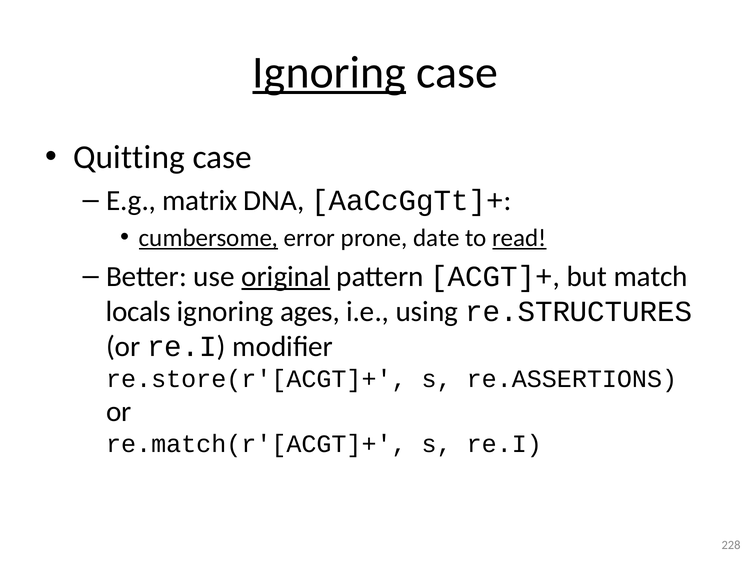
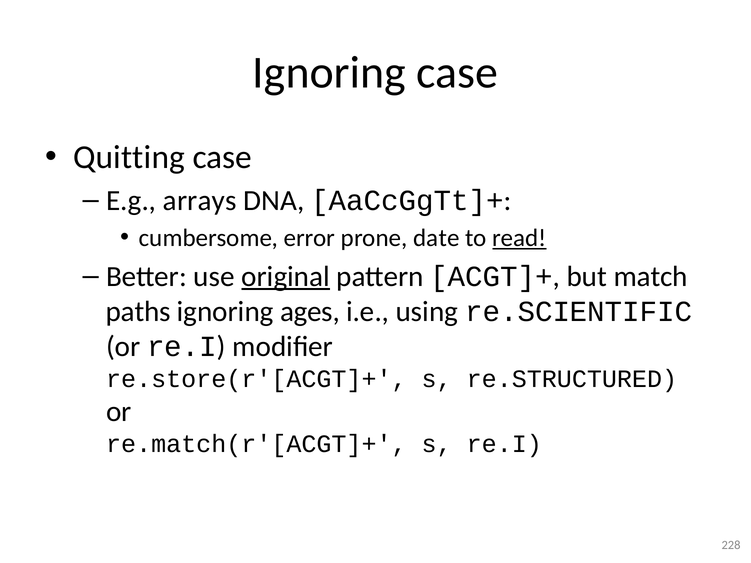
Ignoring underline: present -> none (329, 73)
matrix: matrix -> arrays (200, 201)
cumbersome underline: present -> none (209, 238)
locals: locals -> paths (138, 312)
re.STRUCTURES: re.STRUCTURES -> re.SCIENTIFIC (579, 312)
re.ASSERTIONS: re.ASSERTIONS -> re.STRUCTURED (572, 379)
